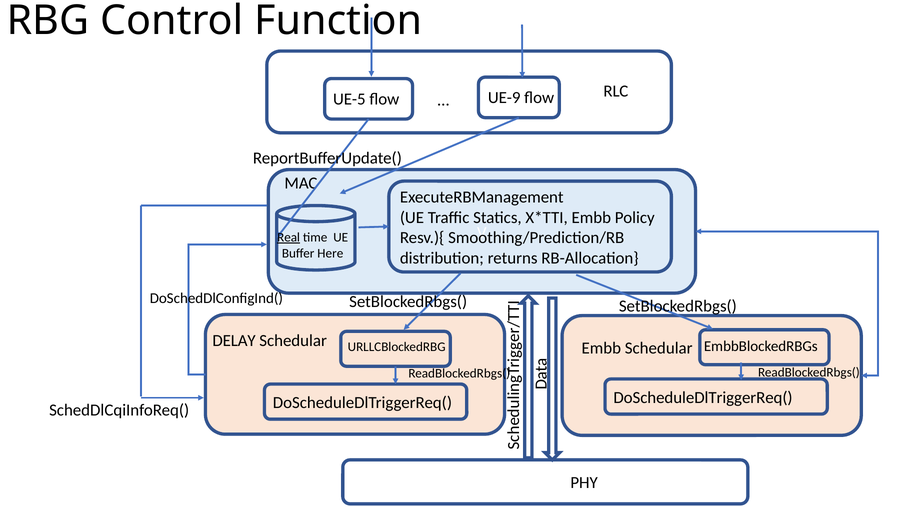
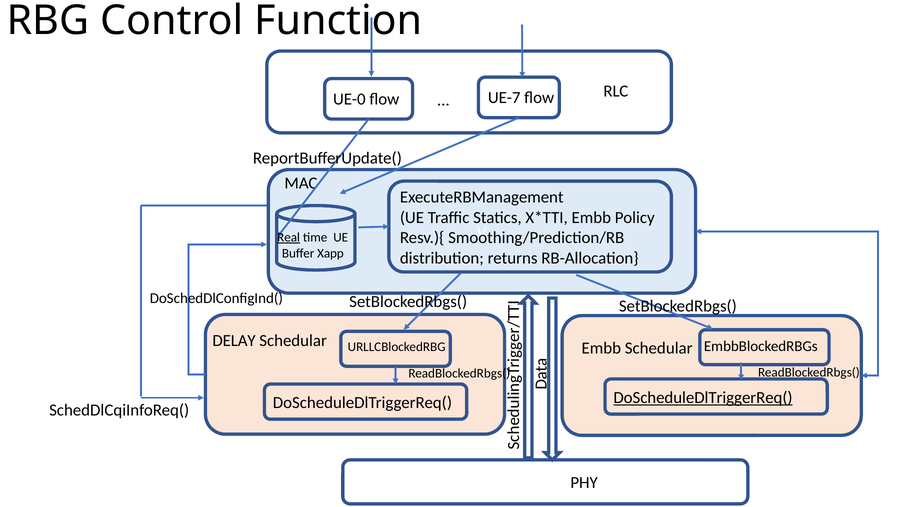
UE-5: UE-5 -> UE-0 (349, 99)
UE-9: UE-9 -> UE-7 (504, 98)
Here: Here -> Xapp (330, 253)
DoScheduleDlTriggerReq( underline: none -> present (703, 398)
